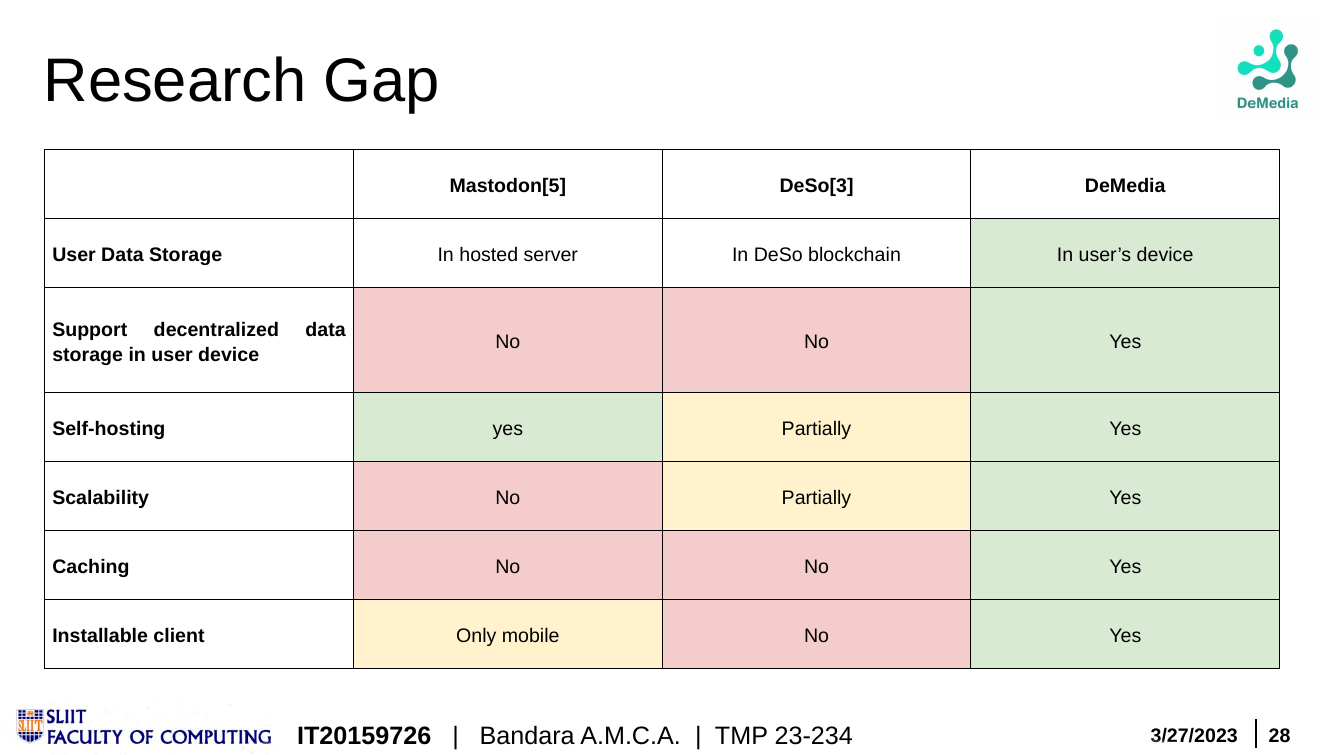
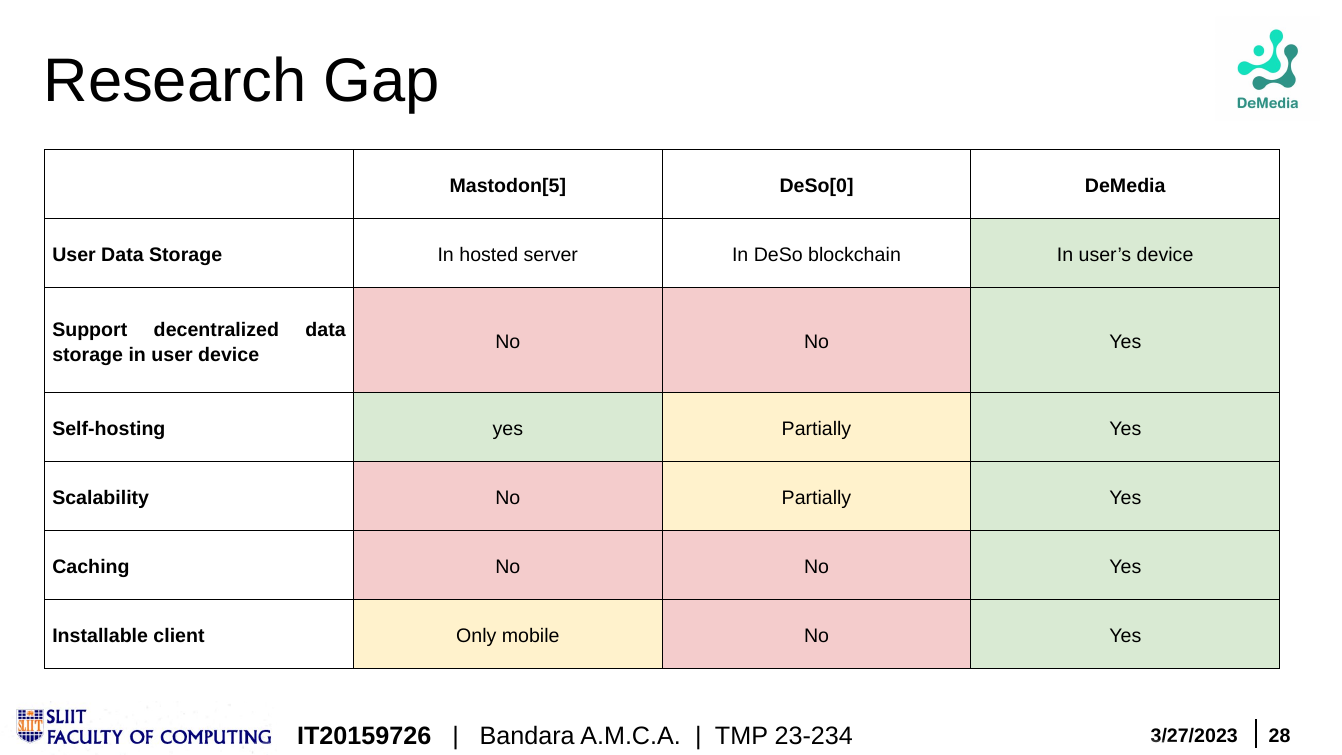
DeSo[3: DeSo[3 -> DeSo[0 (817, 186)
